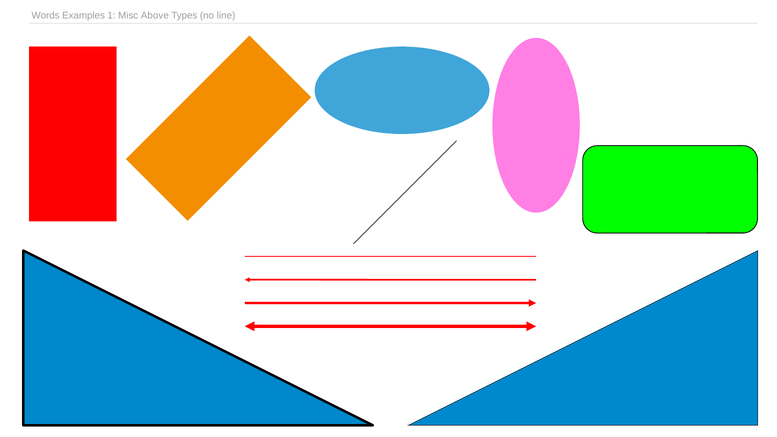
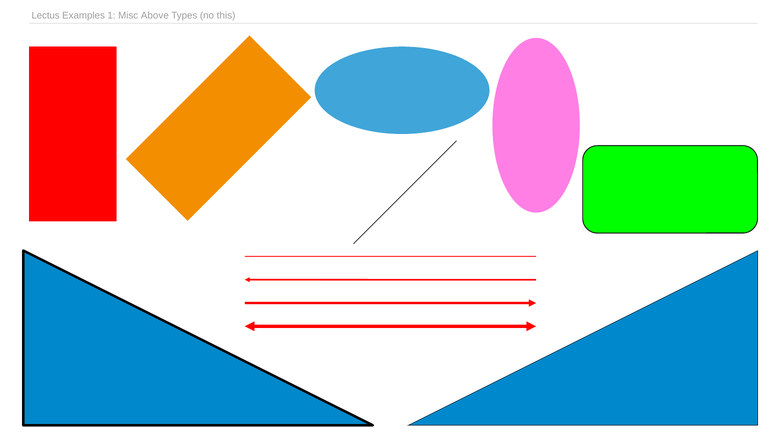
Words: Words -> Lectus (46, 16)
line: line -> this (226, 16)
